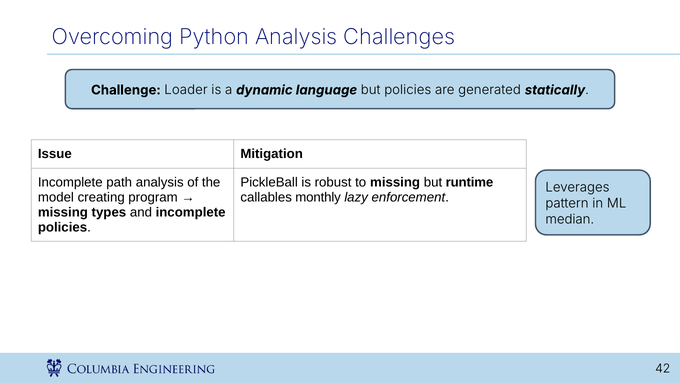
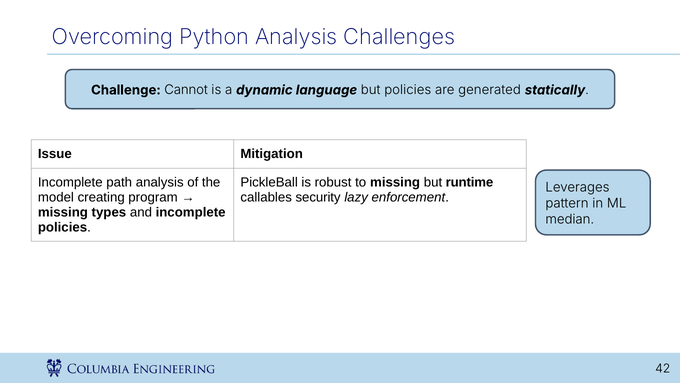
Loader: Loader -> Cannot (186, 90)
monthly: monthly -> security (318, 197)
